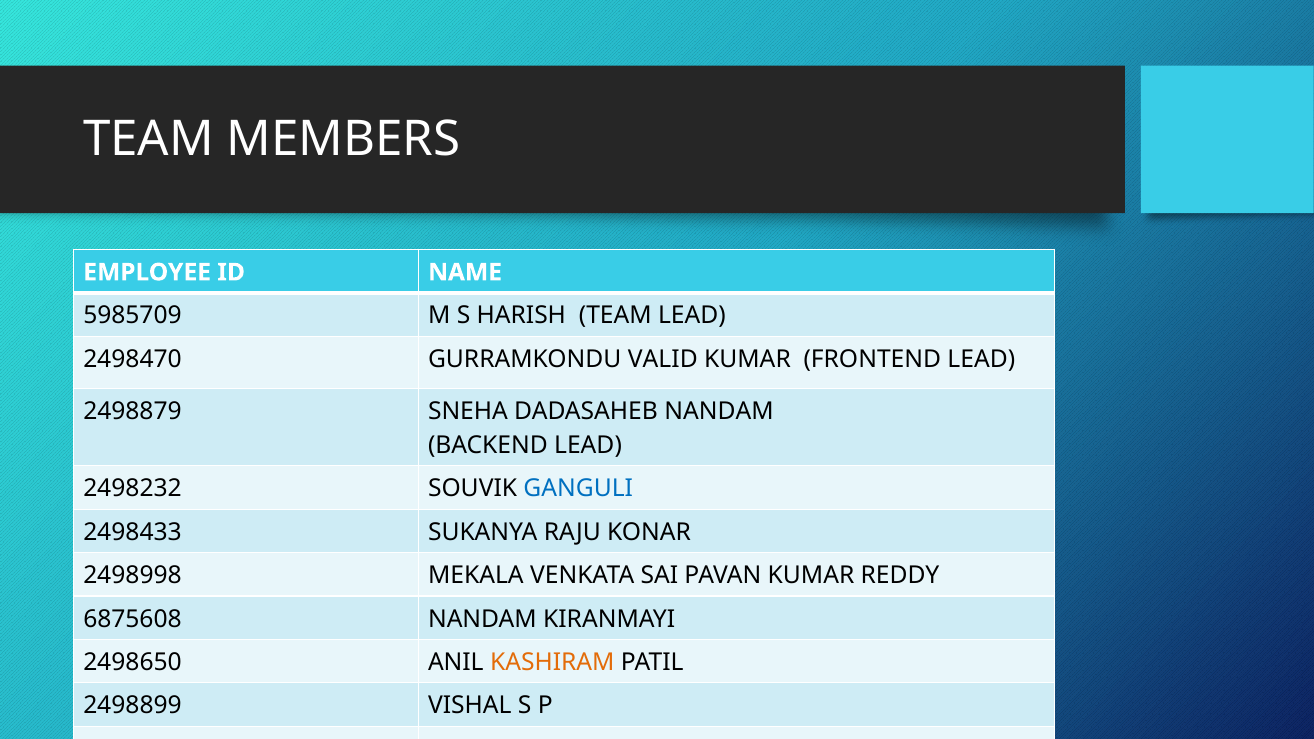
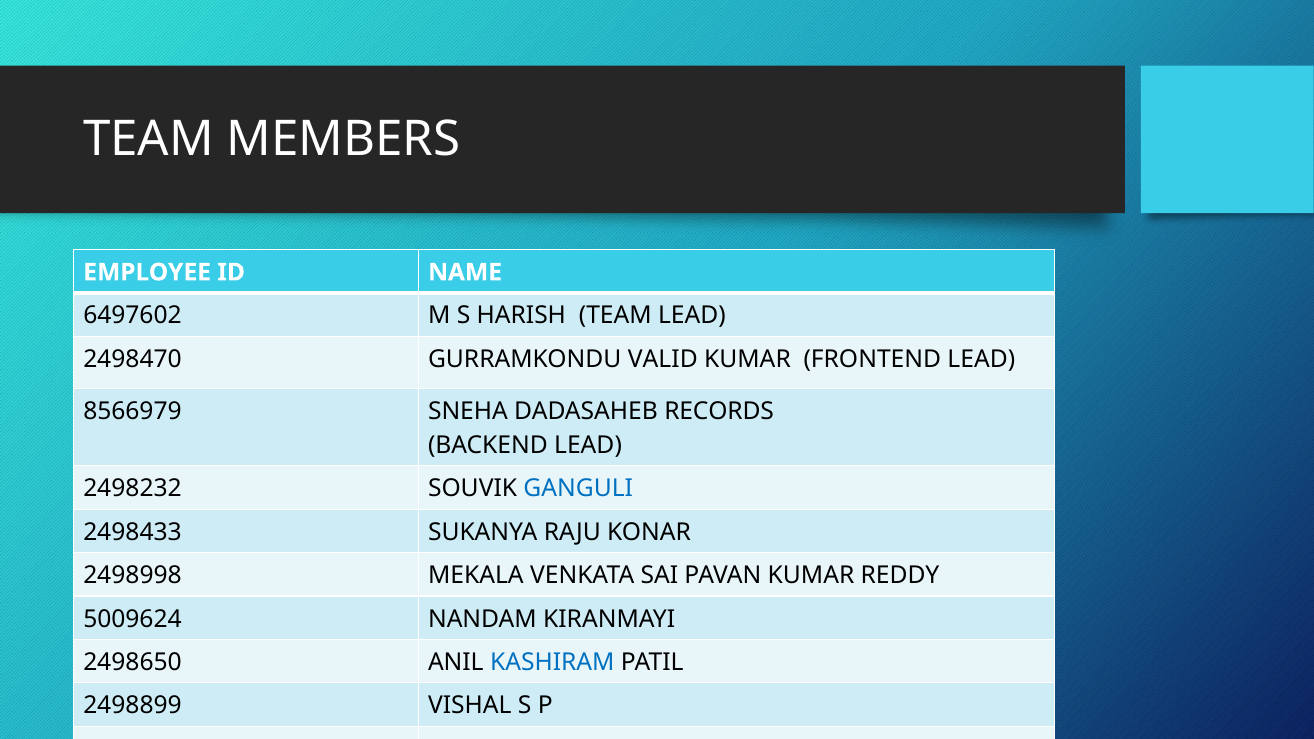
5985709: 5985709 -> 6497602 (132, 316)
2498879: 2498879 -> 8566979 (132, 412)
DADASAHEB NANDAM: NANDAM -> RECORDS (719, 412)
6875608: 6875608 -> 5009624 (132, 619)
KASHIRAM colour: orange -> blue (552, 663)
